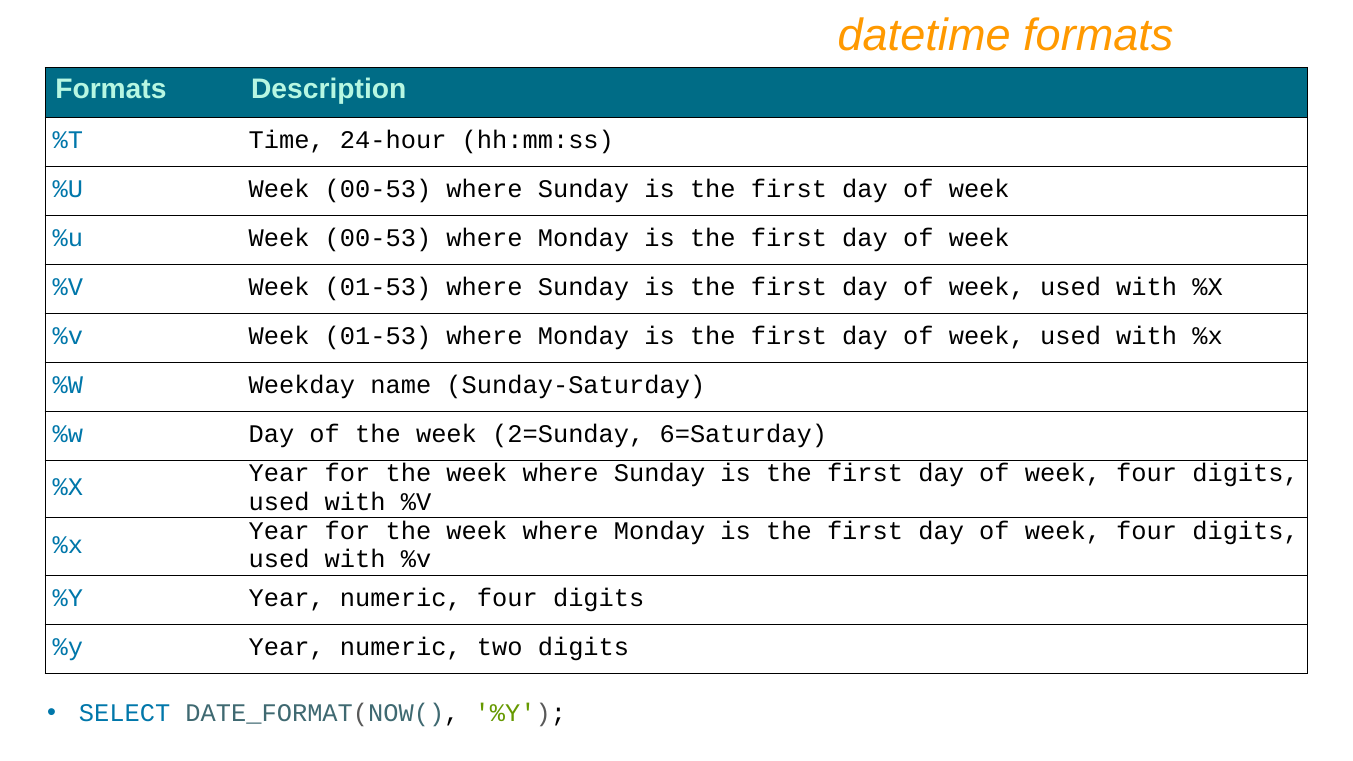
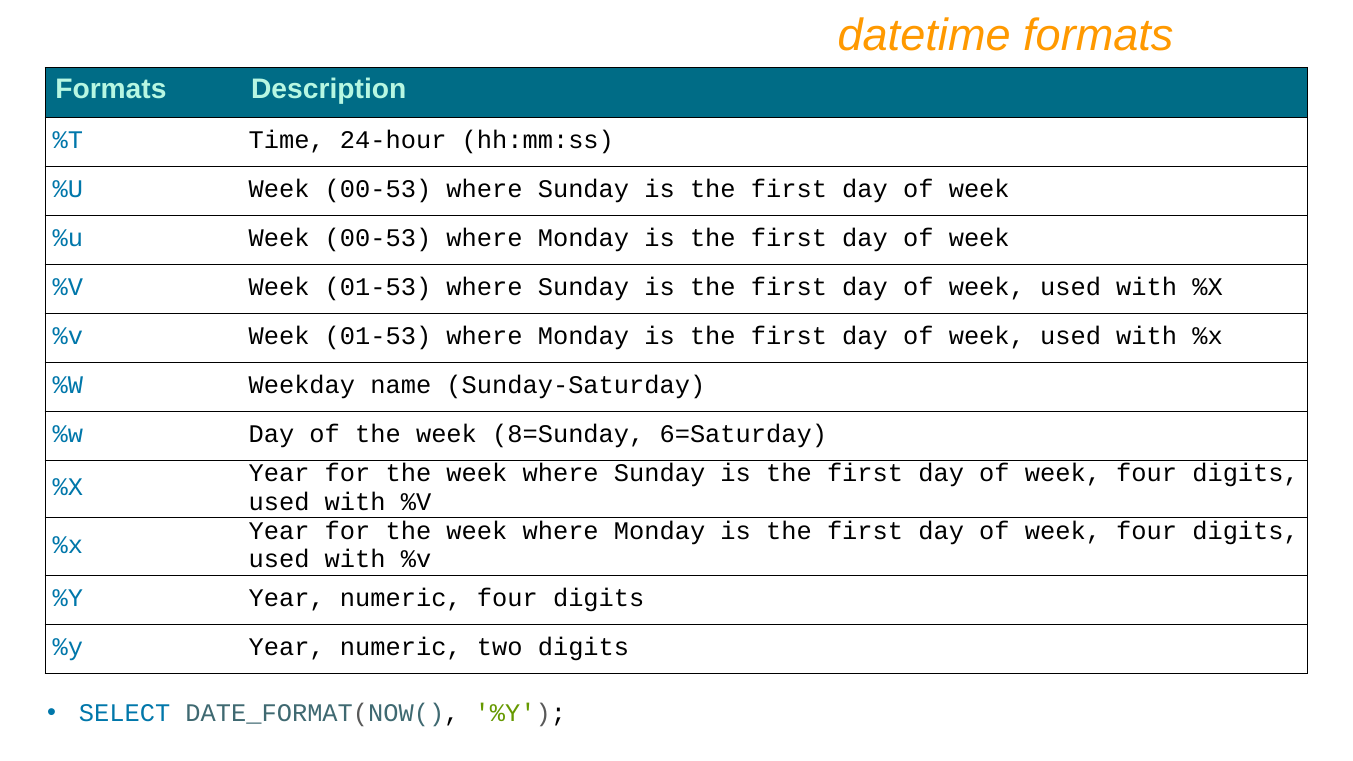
2=Sunday: 2=Sunday -> 8=Sunday (568, 434)
